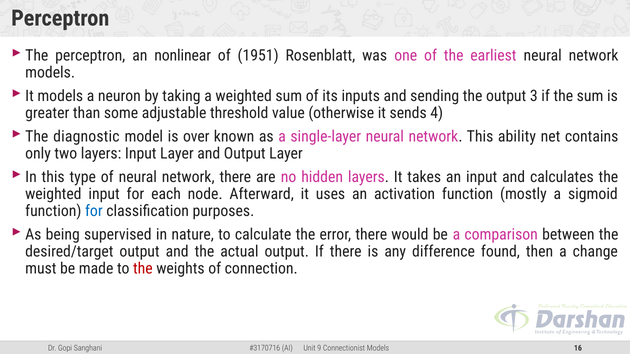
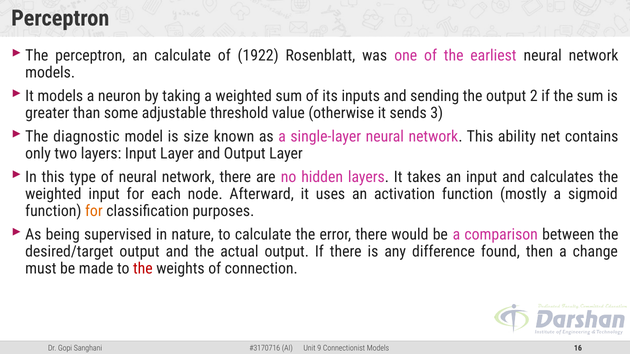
an nonlinear: nonlinear -> calculate (183, 55)
1951: 1951 -> 1922 (258, 55)
3: 3 -> 2 (534, 96)
4: 4 -> 3 (437, 113)
over: over -> size (196, 137)
for colour: blue -> orange (94, 211)
